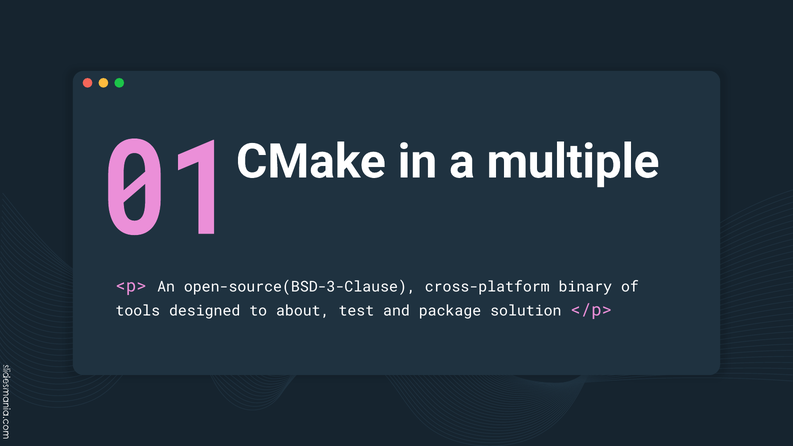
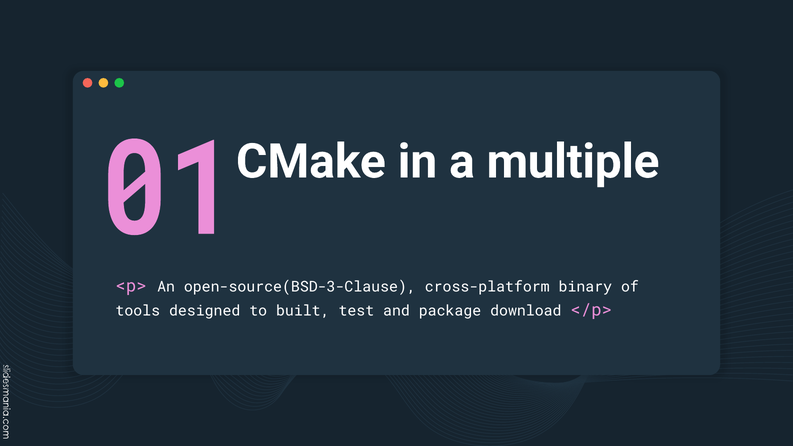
about: about -> built (303, 311)
solution: solution -> download (526, 311)
